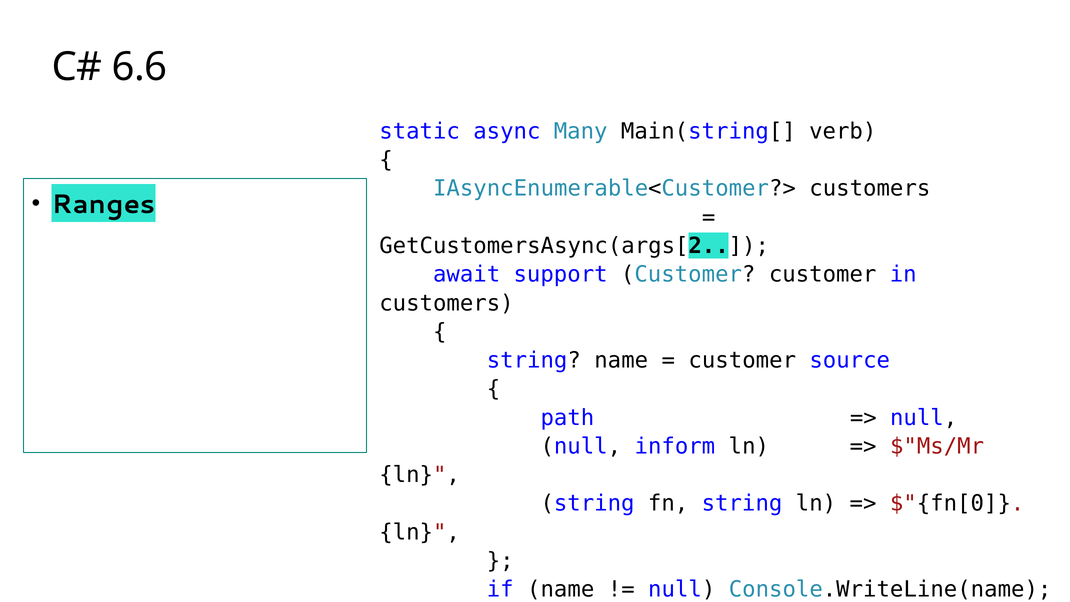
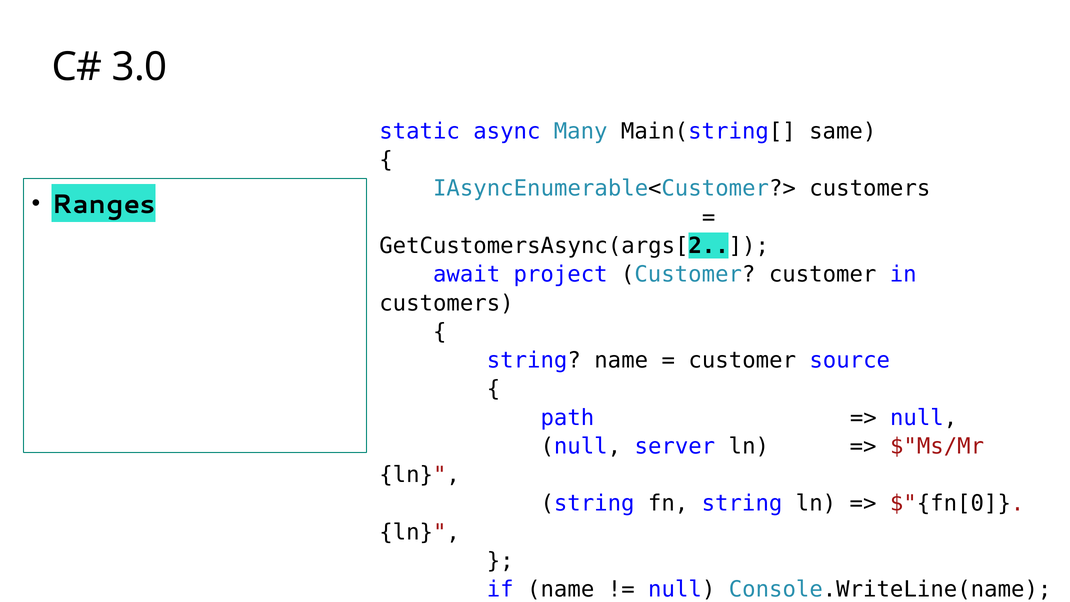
6.6: 6.6 -> 3.0 (140, 67)
verb: verb -> same (843, 131)
support: support -> project (561, 274)
inform: inform -> server (675, 446)
